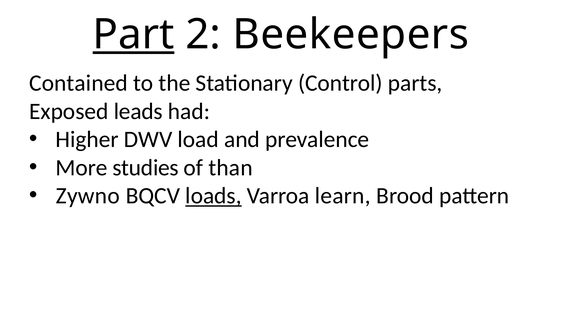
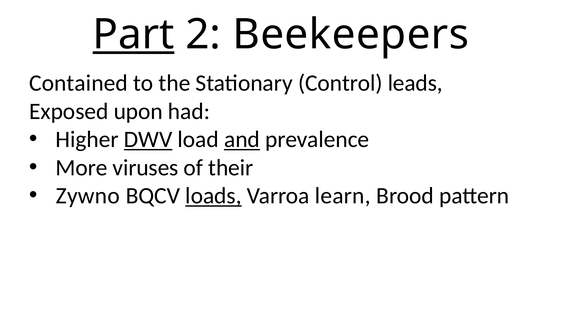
parts: parts -> leads (415, 83)
leads: leads -> upon (138, 111)
DWV underline: none -> present (148, 139)
and underline: none -> present (242, 139)
studies: studies -> viruses (146, 167)
than: than -> their (231, 167)
